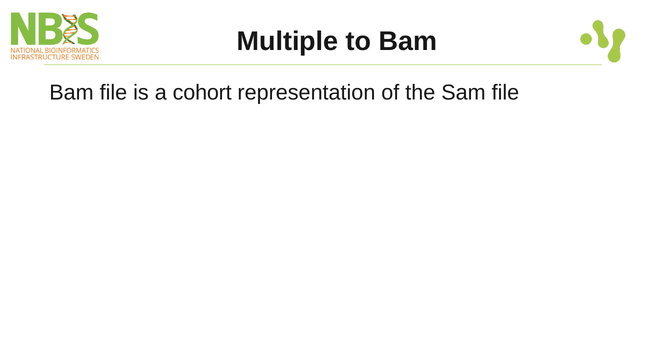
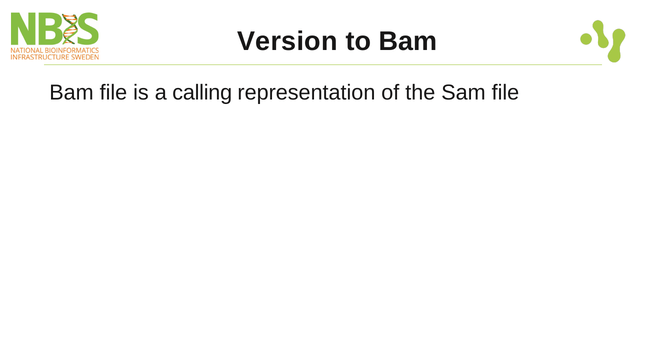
Multiple: Multiple -> Version (287, 41)
cohort: cohort -> calling (202, 93)
